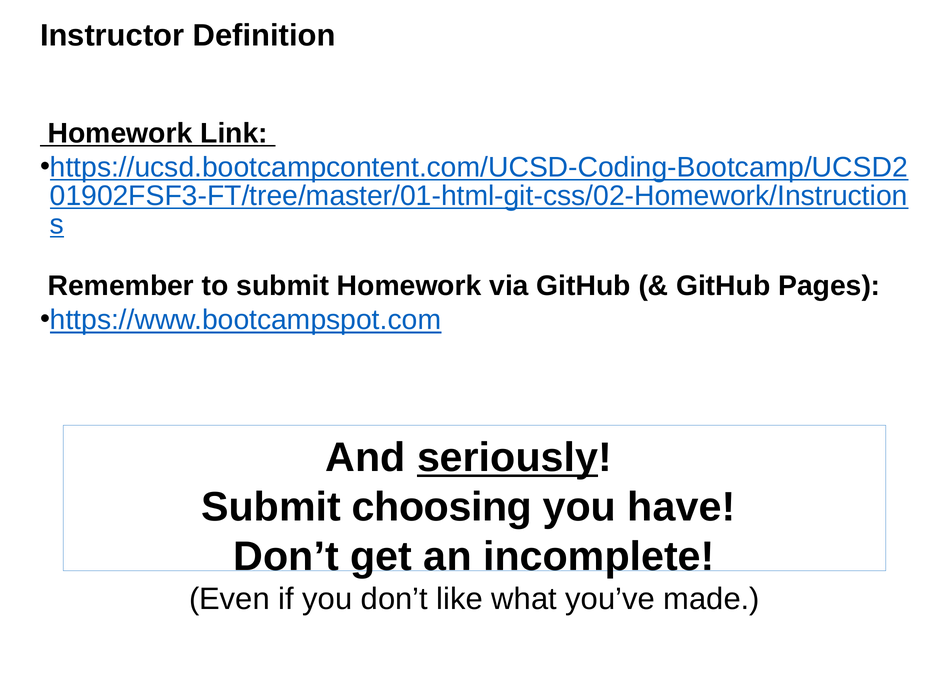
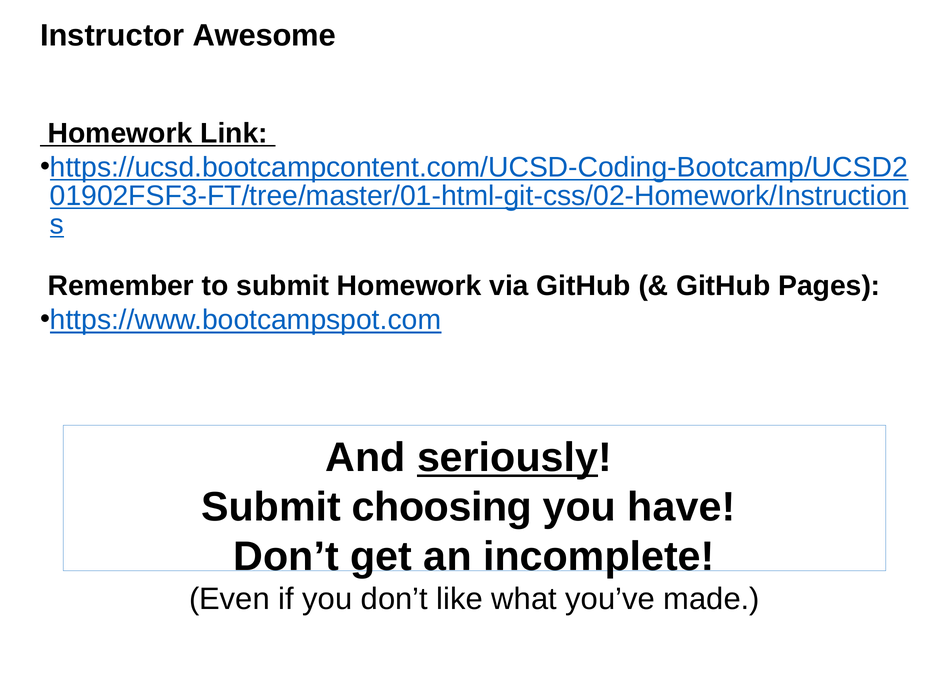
Definition: Definition -> Awesome (264, 35)
